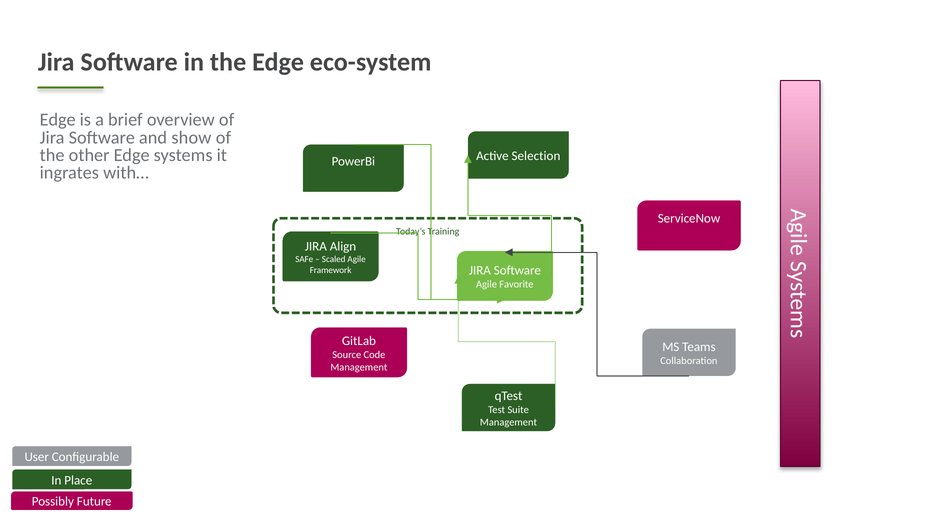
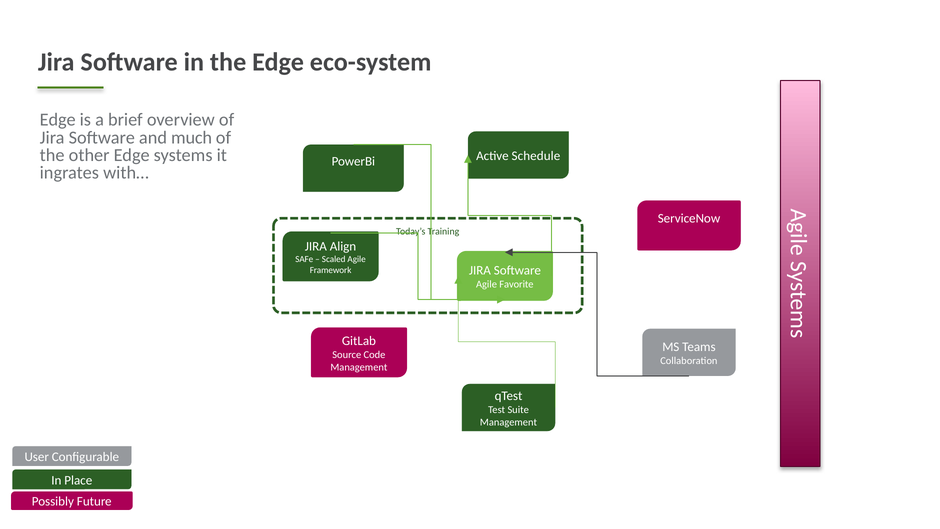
show: show -> much (192, 137)
Selection: Selection -> Schedule (536, 156)
